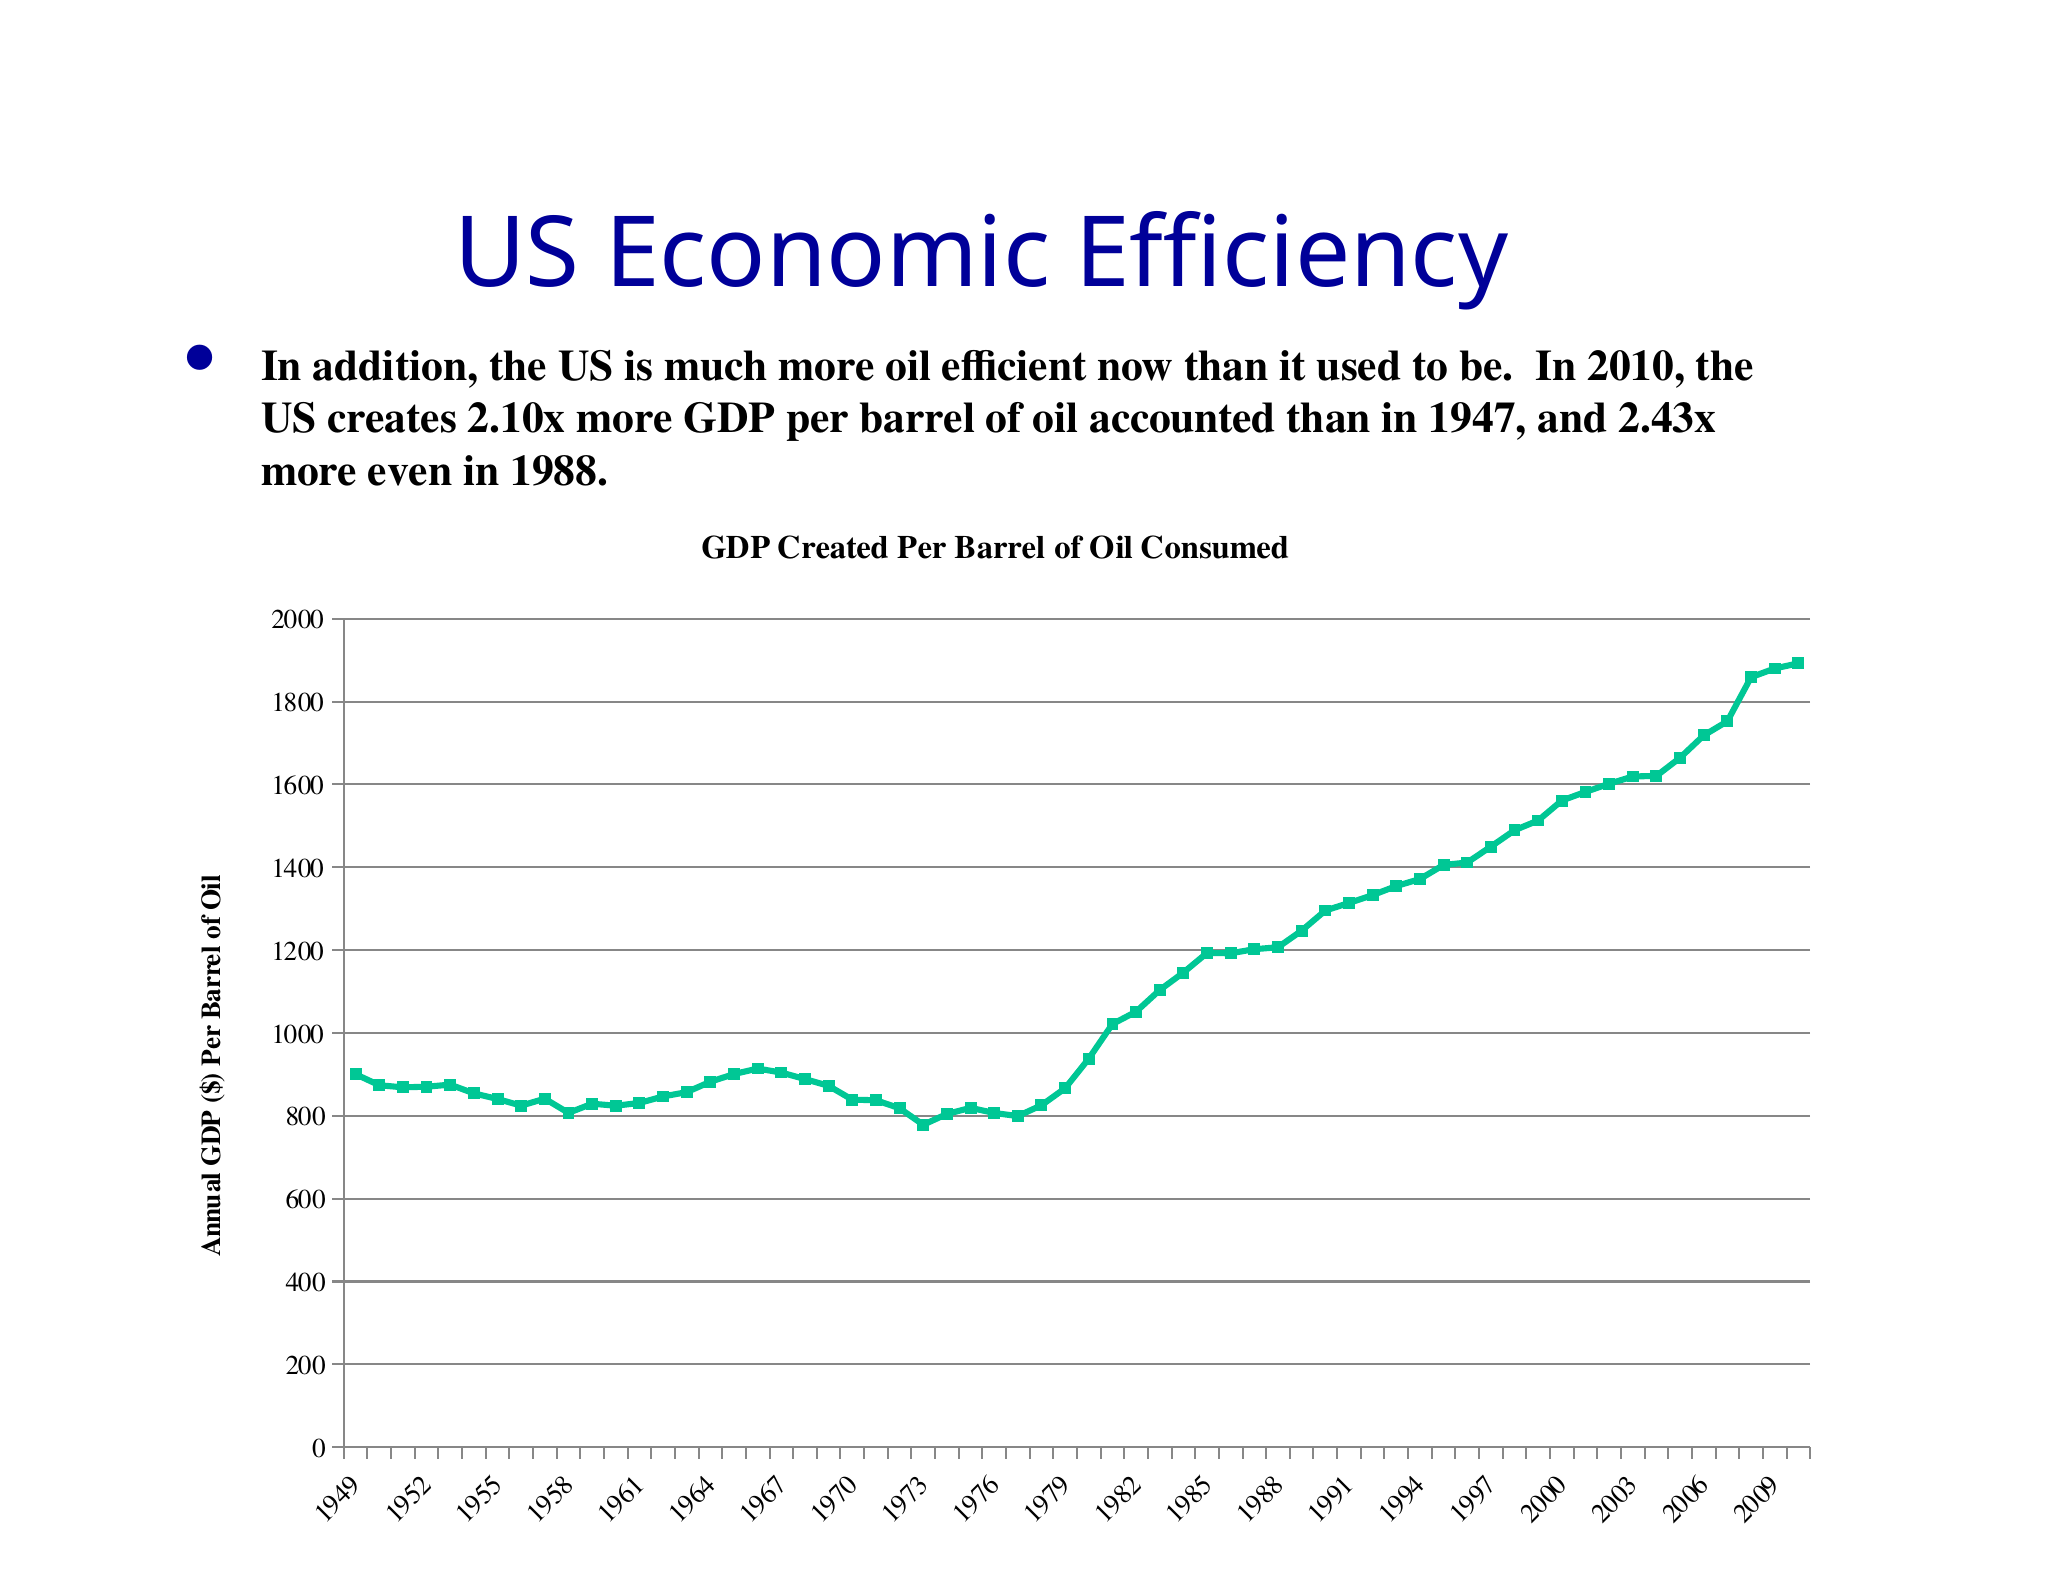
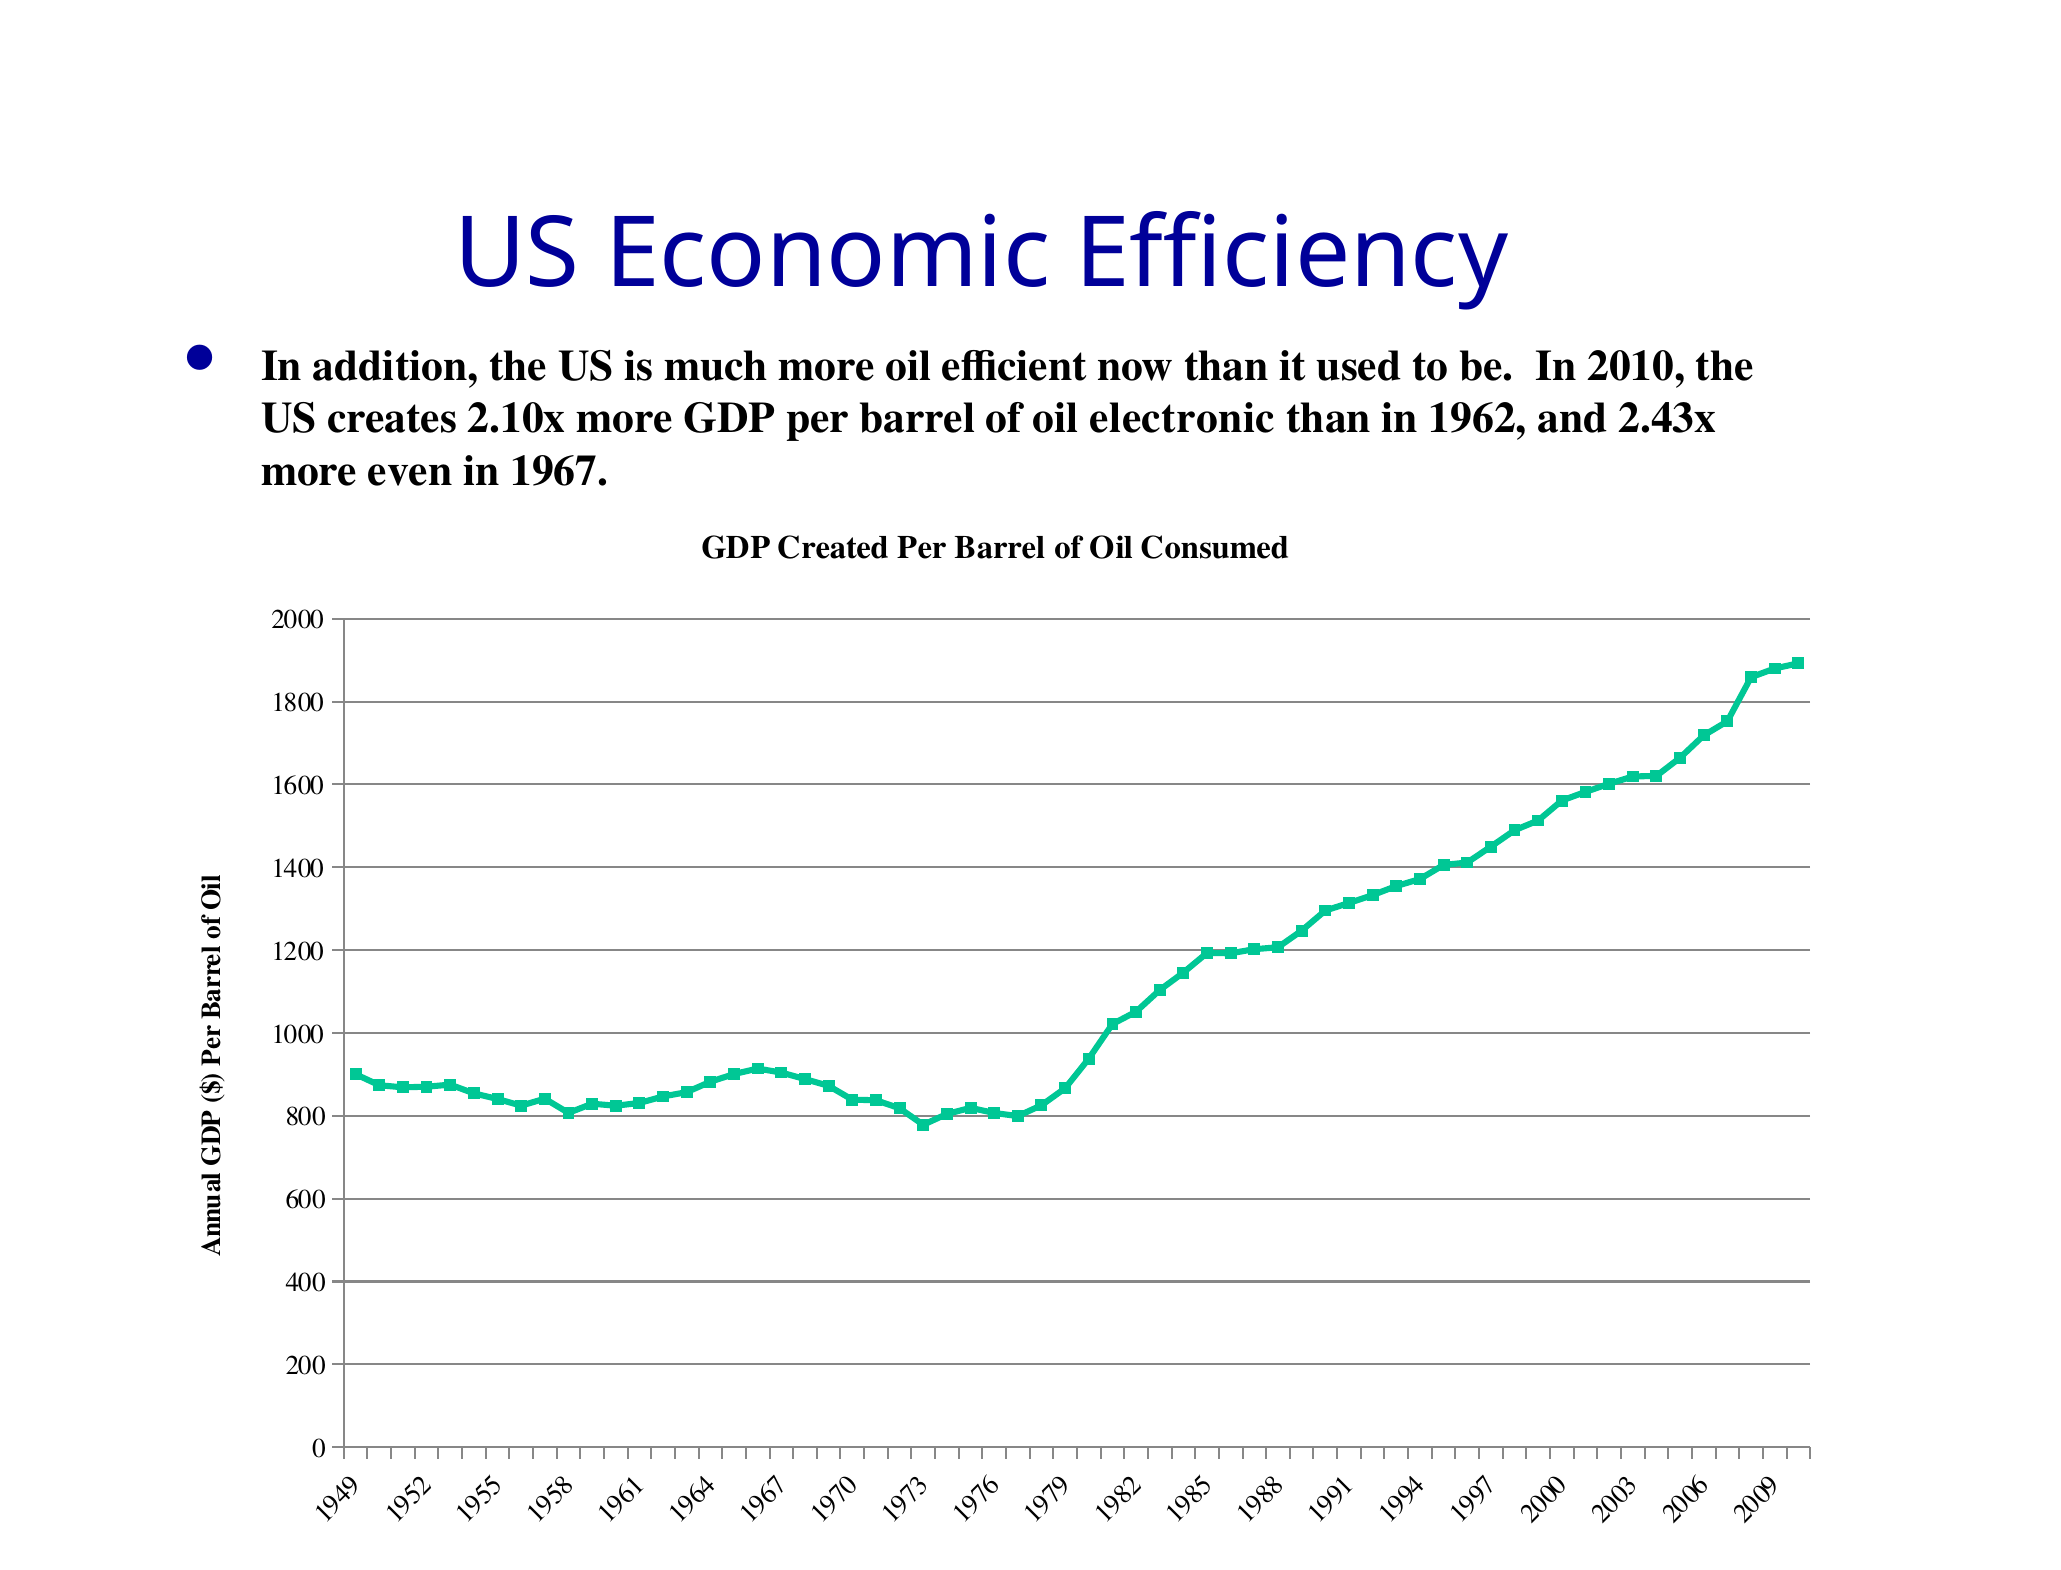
accounted: accounted -> electronic (1182, 419)
1947: 1947 -> 1962 (1478, 419)
1988: 1988 -> 1967 (559, 471)
